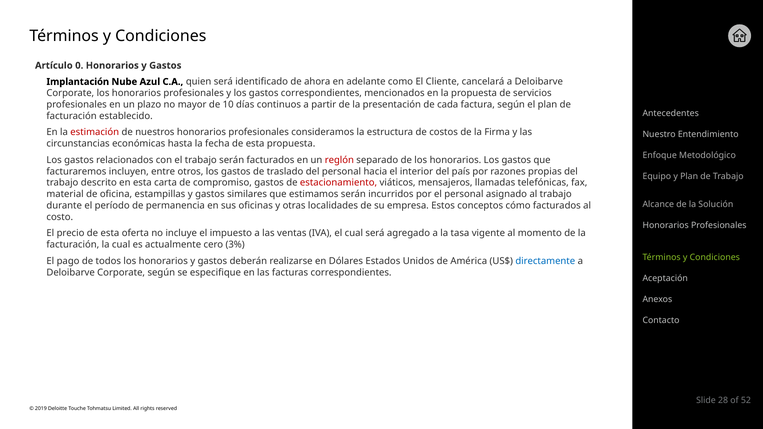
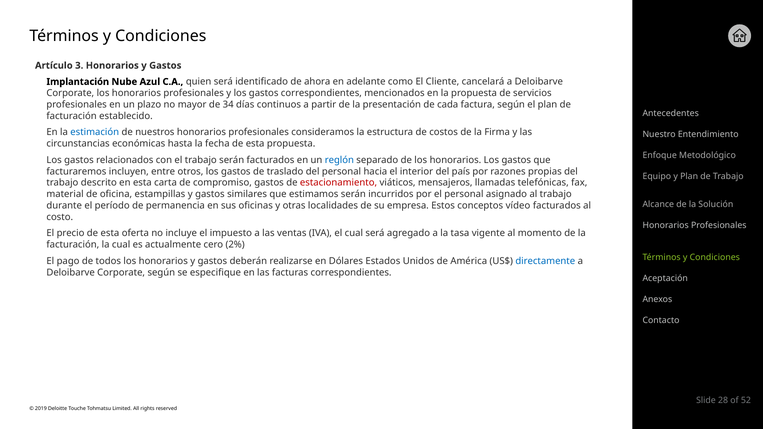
0: 0 -> 3 (79, 66)
10: 10 -> 34 (228, 105)
estimación colour: red -> blue (95, 132)
reglón colour: red -> blue (339, 160)
cómo: cómo -> vídeo (518, 206)
3%: 3% -> 2% (235, 245)
